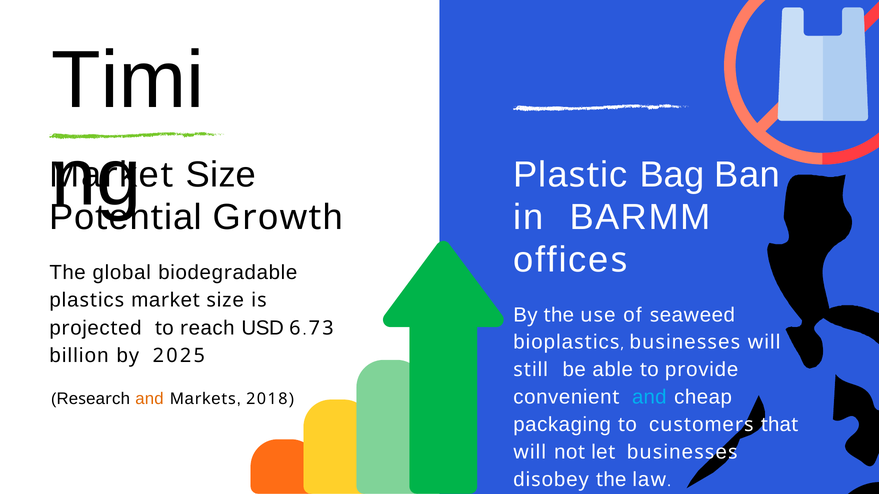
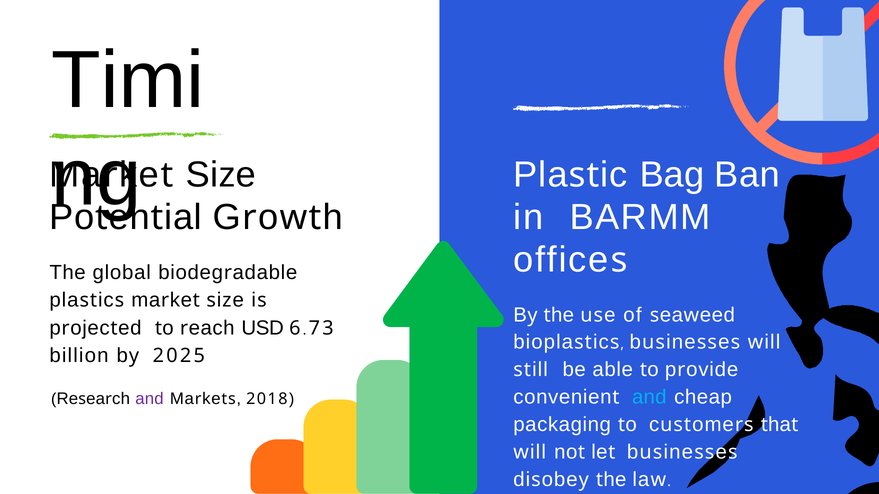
and colour: orange -> purple (149, 399)
